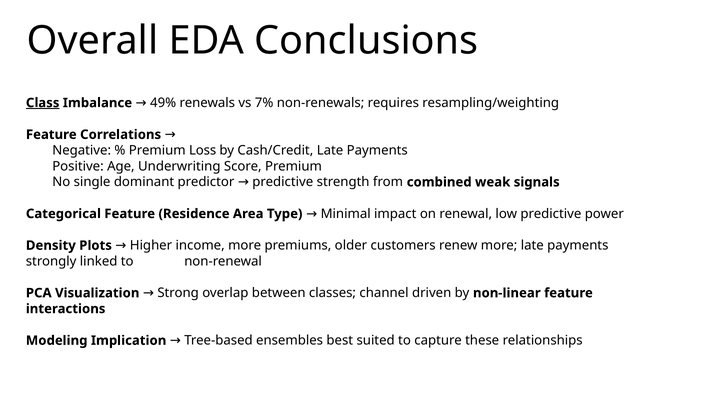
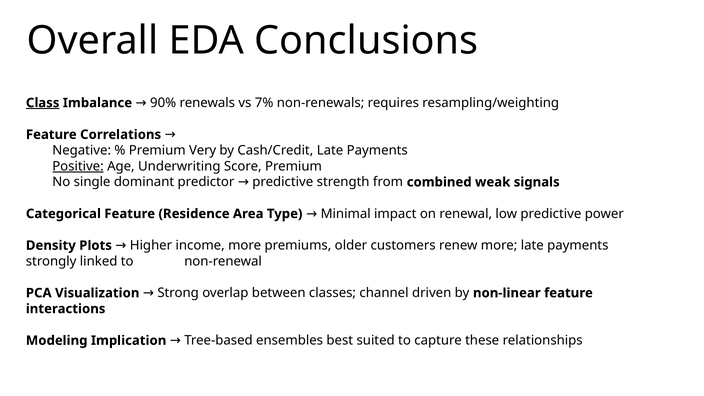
49%: 49% -> 90% (163, 103)
Loss: Loss -> Very (203, 150)
Positive underline: none -> present (78, 166)
